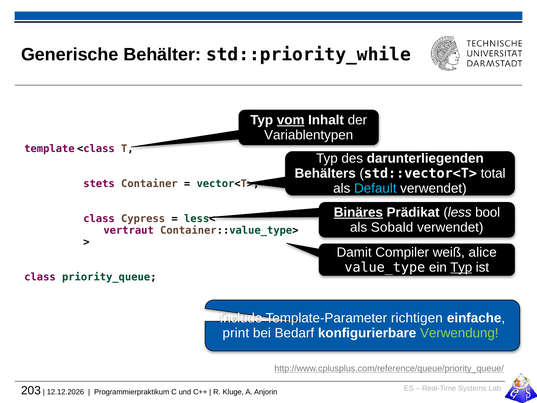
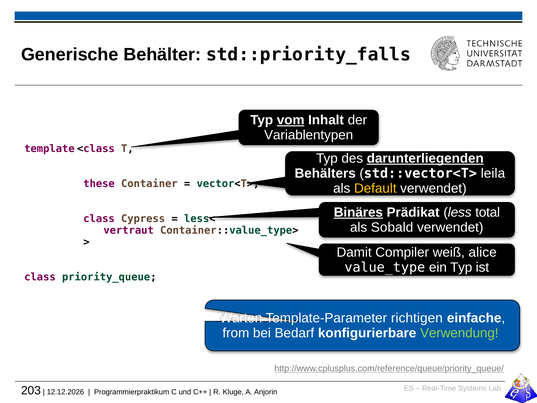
std::priority_while: std::priority_while -> std::priority_falls (308, 55)
darunterliegenden underline: none -> present (425, 158)
total: total -> leila (493, 173)
stets: stets -> these (99, 184)
Default colour: light blue -> yellow (375, 188)
bool: bool -> total (488, 212)
Typ underline: present -> none (461, 267)
Include: Include -> Warten (241, 318)
print: print -> from (236, 333)
